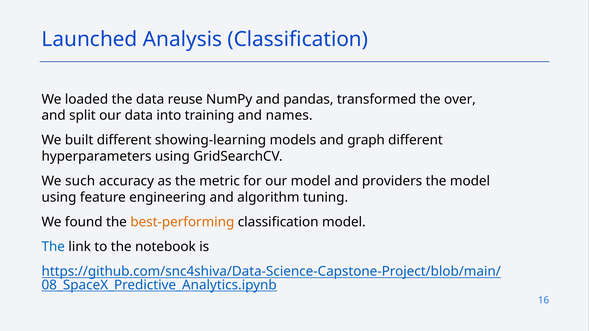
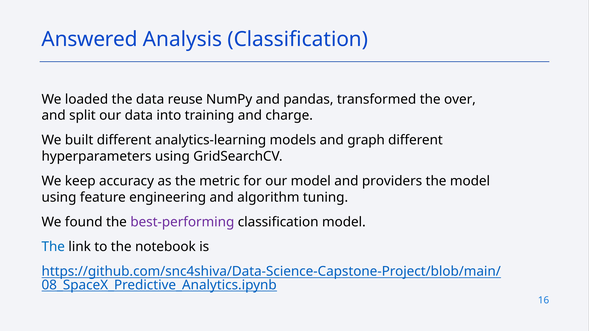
Launched: Launched -> Answered (90, 39)
names: names -> charge (289, 116)
showing-learning: showing-learning -> analytics-learning (211, 140)
such: such -> keep (80, 181)
best-performing colour: orange -> purple (182, 222)
